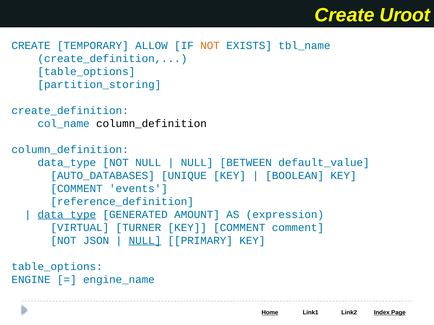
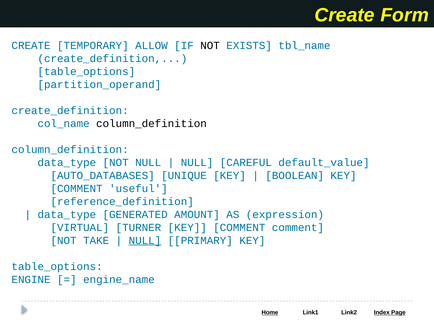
Uroot: Uroot -> Form (405, 15)
NOT colour: orange -> black (210, 46)
partition_storing: partition_storing -> partition_operand (99, 85)
BETWEEN: BETWEEN -> CAREFUL (246, 163)
events: events -> useful (138, 189)
data_type underline: present -> none (67, 215)
JSON: JSON -> TAKE (96, 241)
